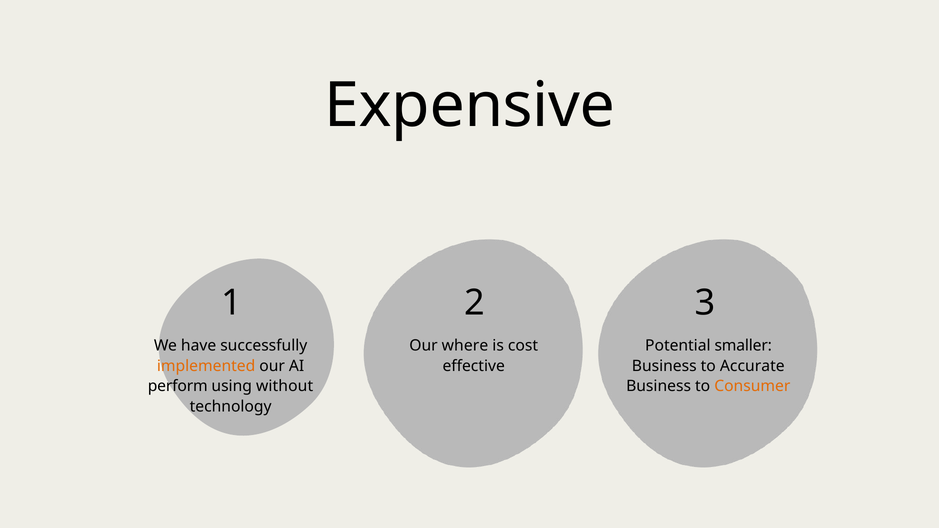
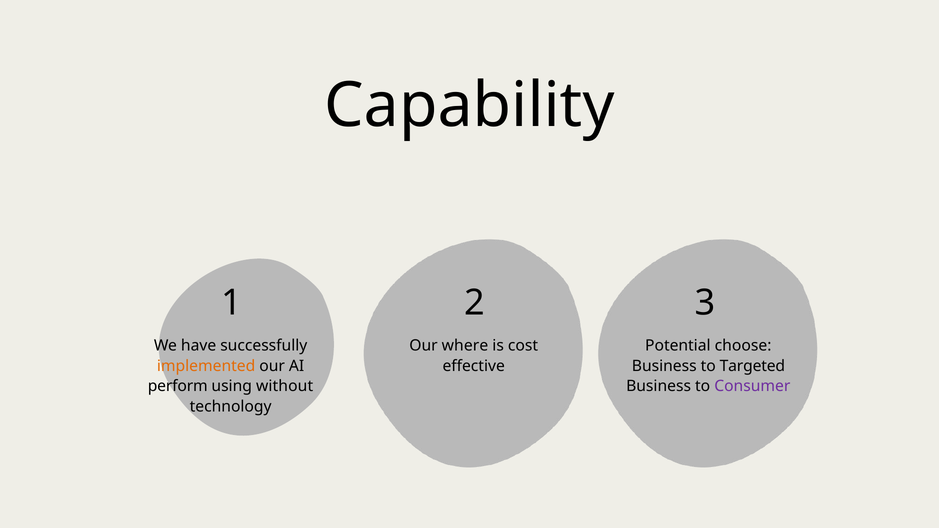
Expensive: Expensive -> Capability (469, 106)
smaller: smaller -> choose (743, 346)
Accurate: Accurate -> Targeted (752, 366)
Consumer colour: orange -> purple (752, 386)
